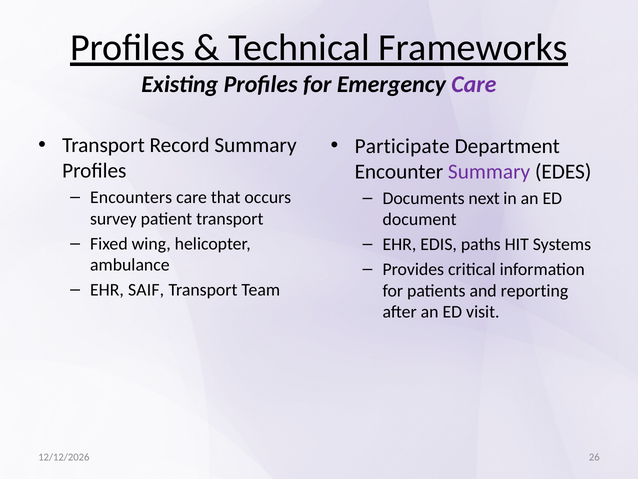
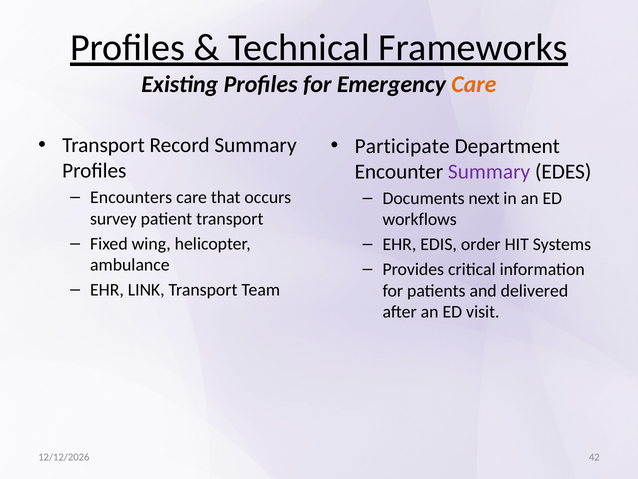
Care colour: purple -> orange (474, 84)
document: document -> workflows (420, 219)
paths: paths -> order (481, 244)
SAIF: SAIF -> LINK (146, 290)
reporting: reporting -> delivered (534, 290)
26: 26 -> 42 (594, 457)
